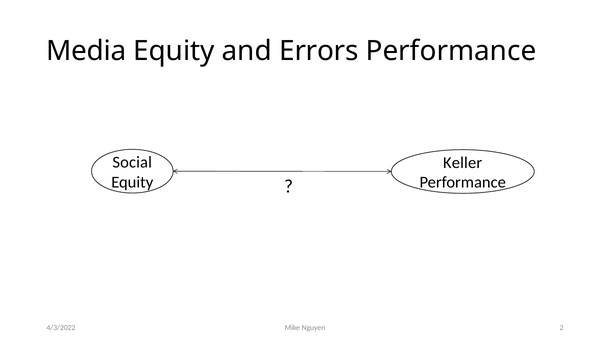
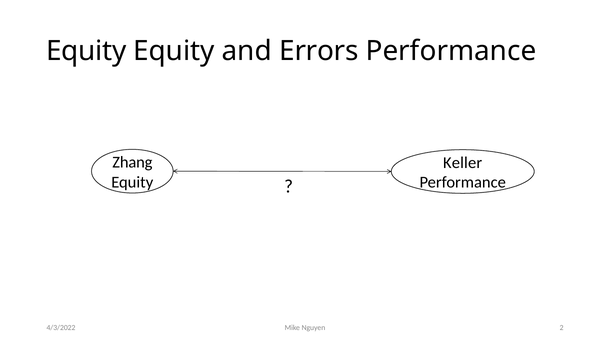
Media: Media -> Equity (86, 51)
Social: Social -> Zhang (132, 162)
